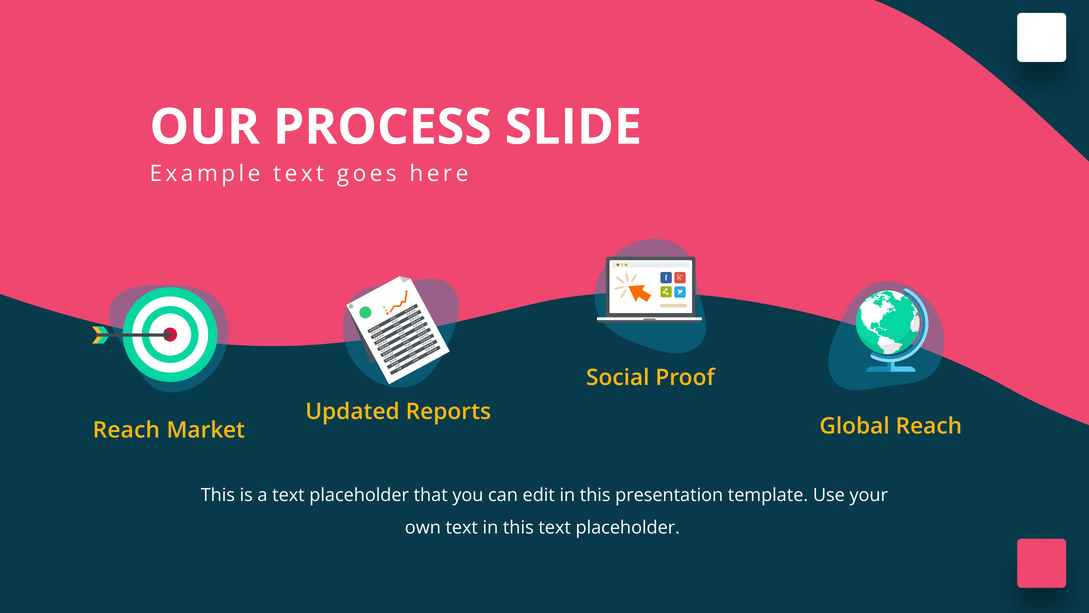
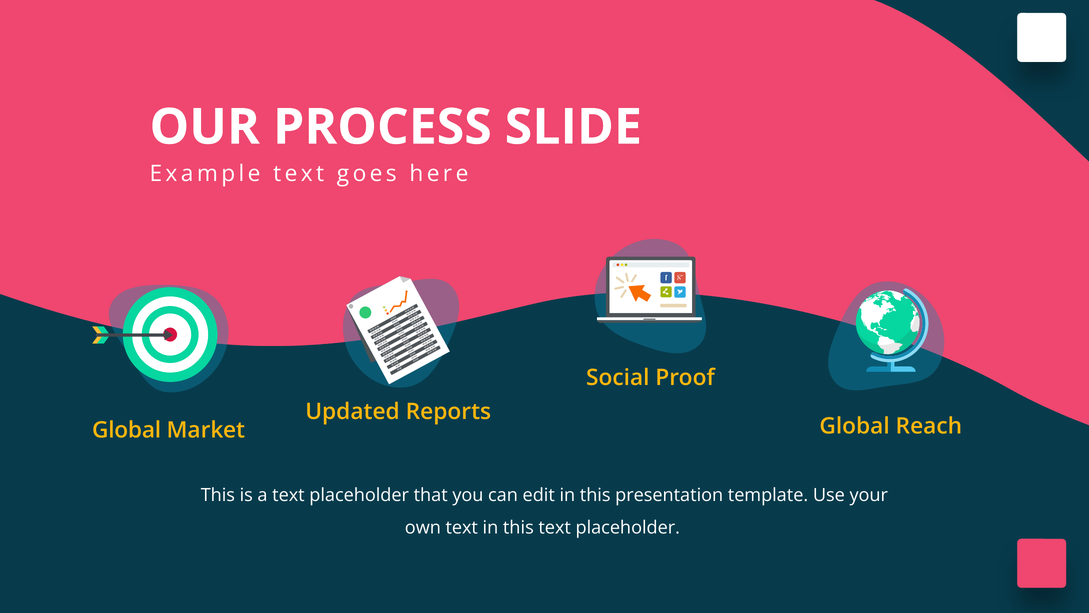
Reach: Reach -> Global (127, 430)
